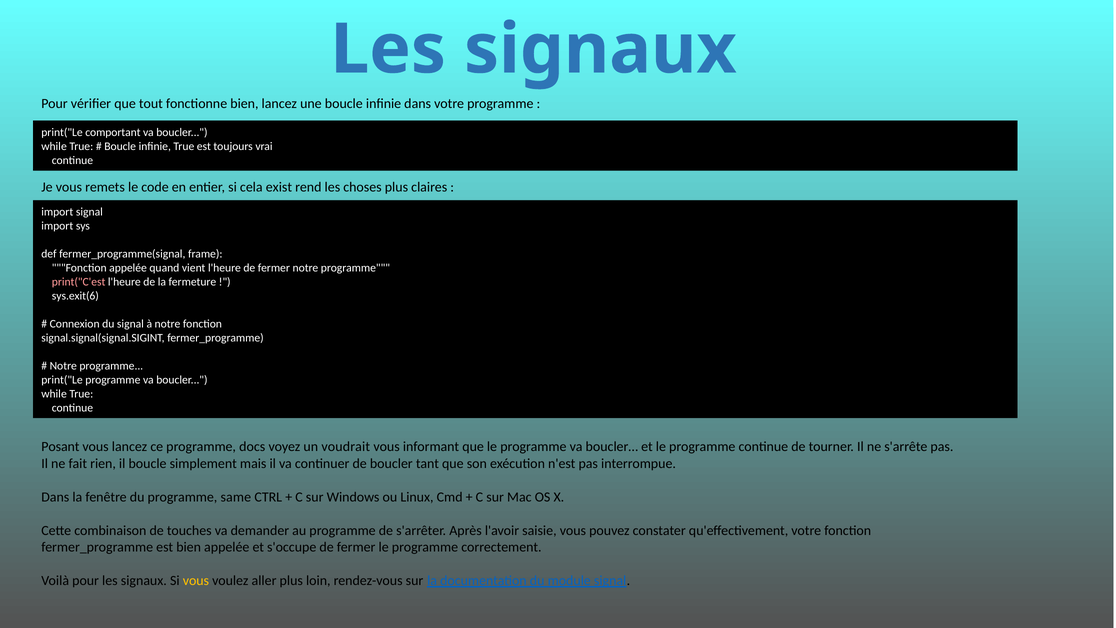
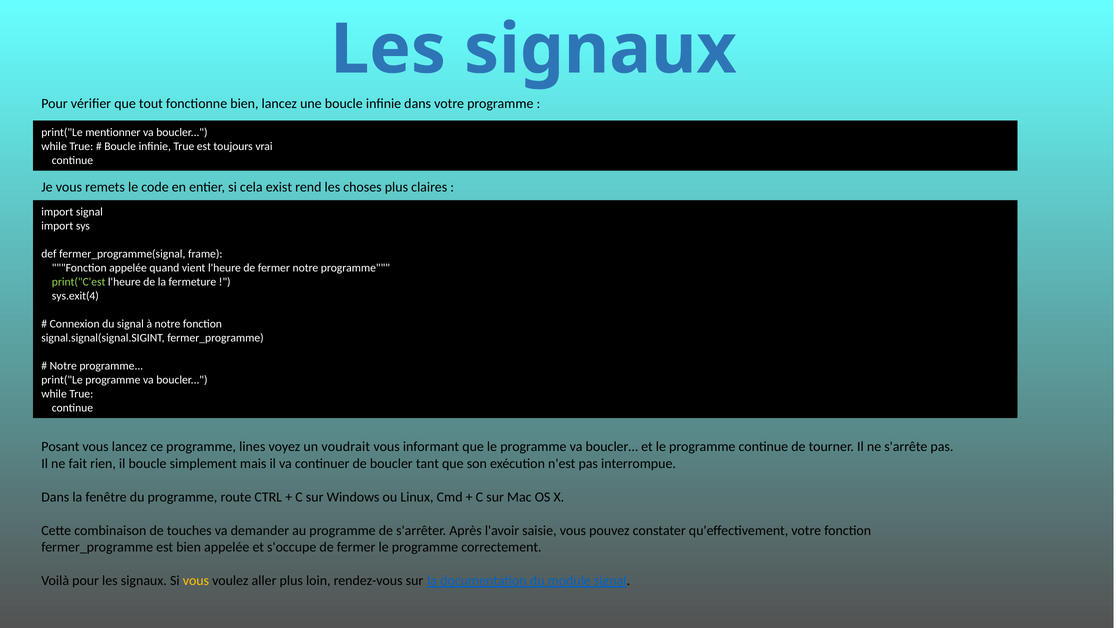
comportant: comportant -> mentionner (113, 132)
print("C'est colour: pink -> light green (79, 282)
sys.exit(6: sys.exit(6 -> sys.exit(4 (75, 296)
docs: docs -> lines (252, 447)
same: same -> route (236, 497)
